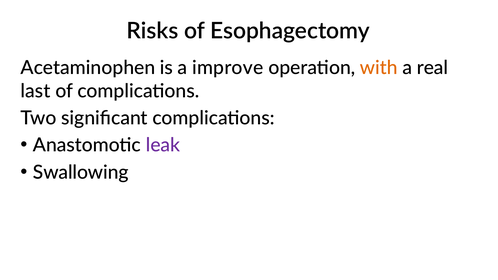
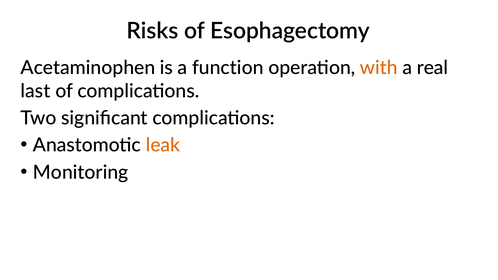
improve: improve -> function (228, 68)
leak colour: purple -> orange (163, 145)
Swallowing: Swallowing -> Monitoring (81, 172)
